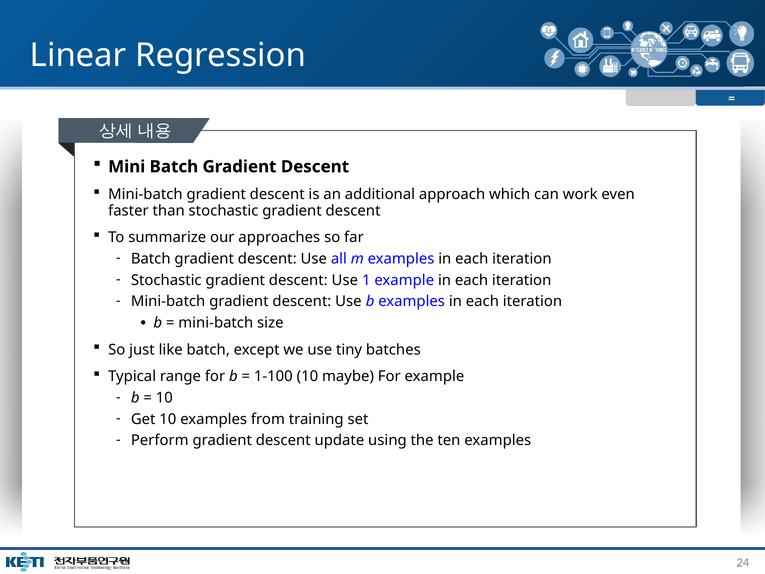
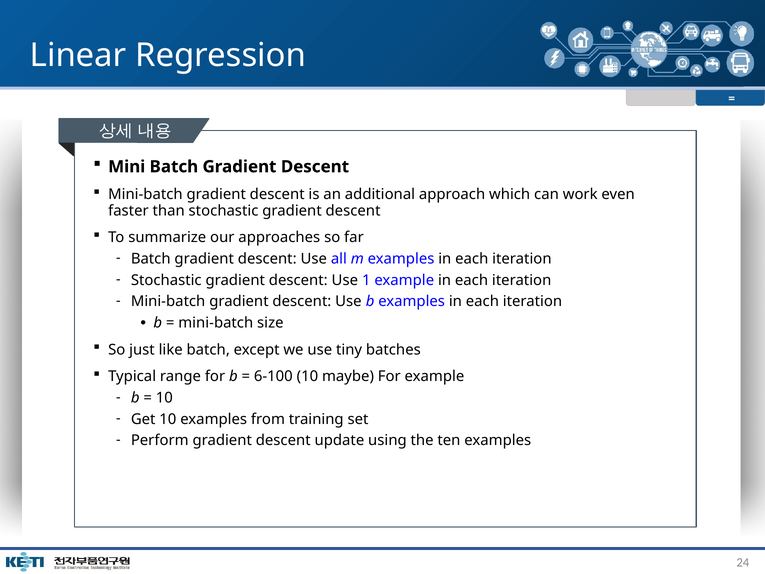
1-100: 1-100 -> 6-100 (273, 376)
